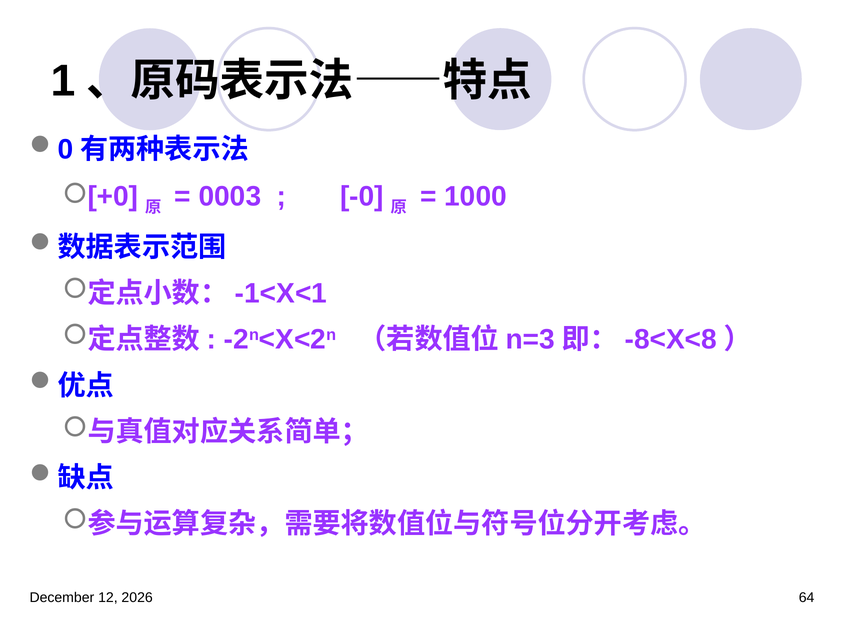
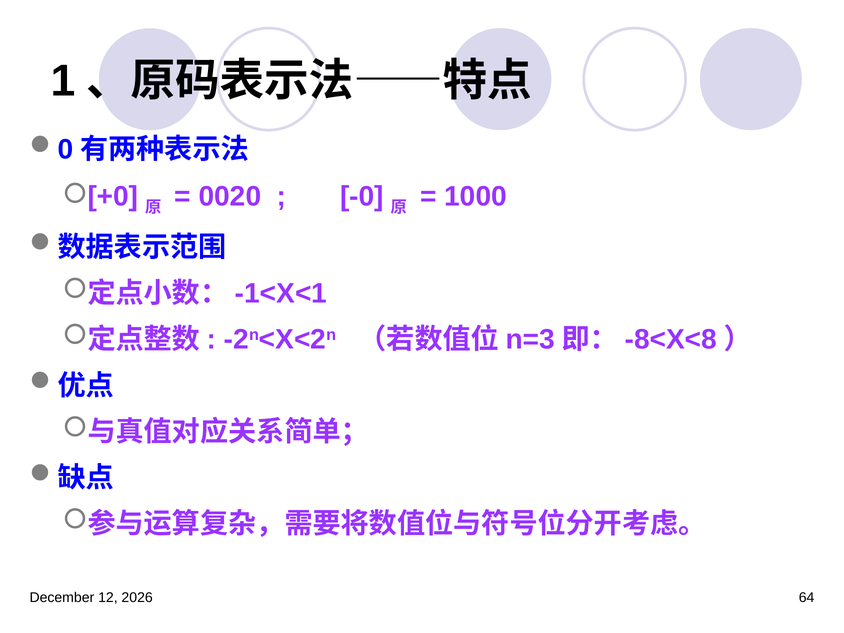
0003: 0003 -> 0020 (230, 196)
